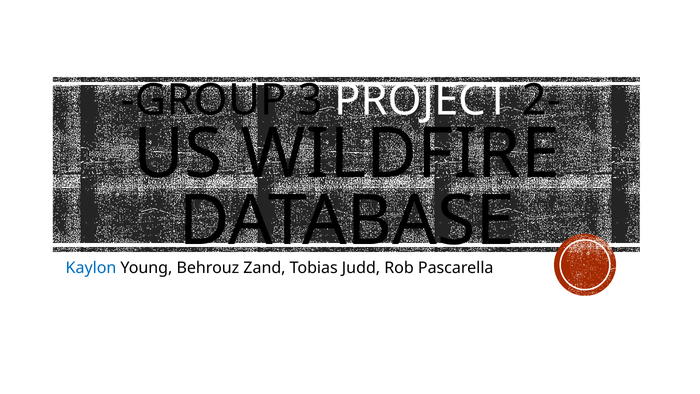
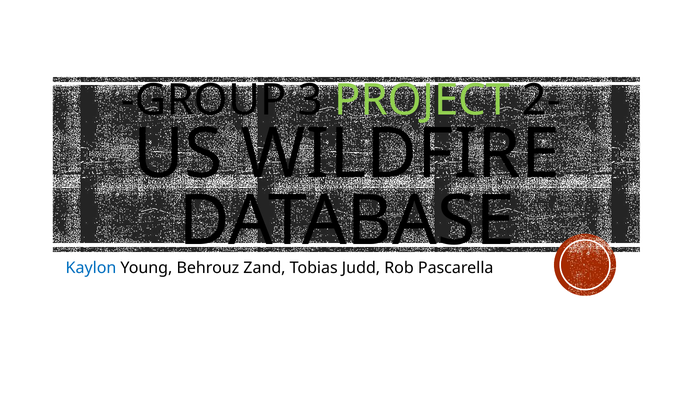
PROJECT colour: white -> light green (422, 100)
